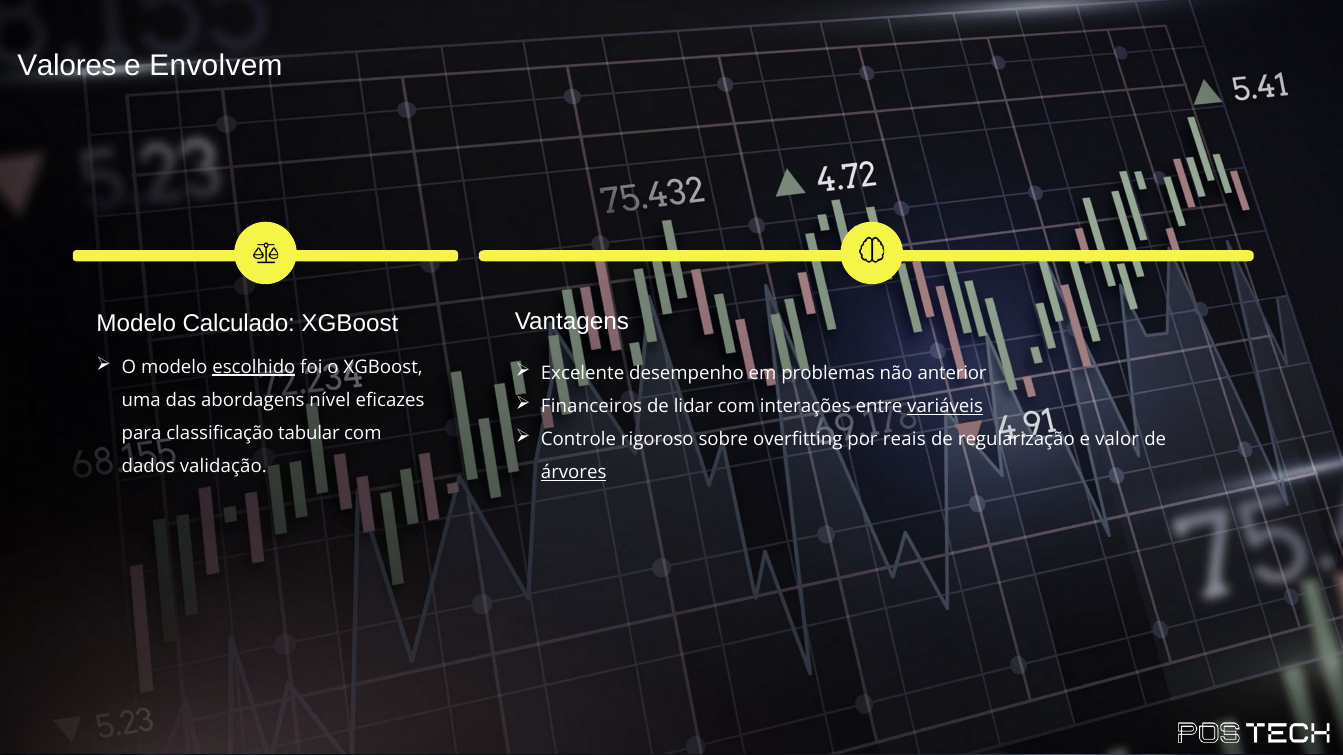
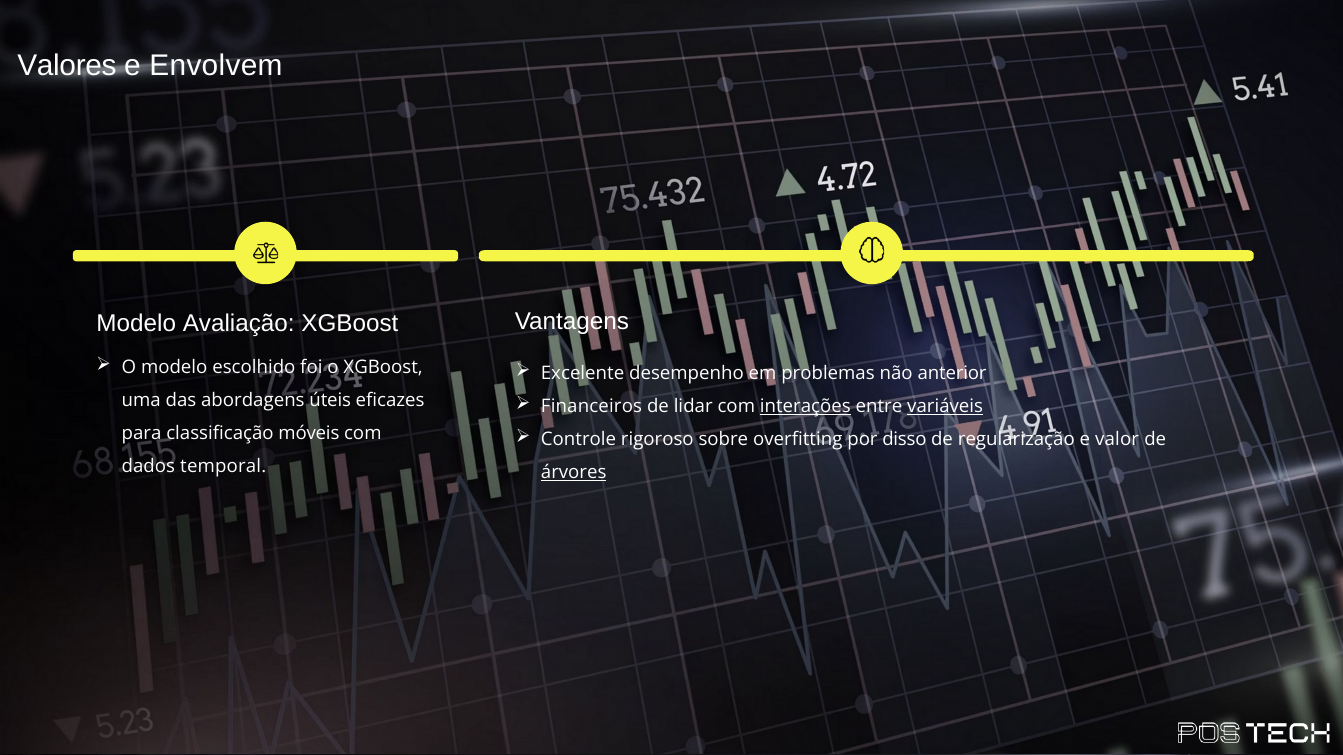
Calculado: Calculado -> Avaliação (239, 324)
escolhido underline: present -> none (254, 367)
nível: nível -> úteis (330, 400)
interações underline: none -> present (805, 407)
tabular: tabular -> móveis (309, 434)
reais: reais -> disso (904, 440)
validação: validação -> temporal (223, 467)
